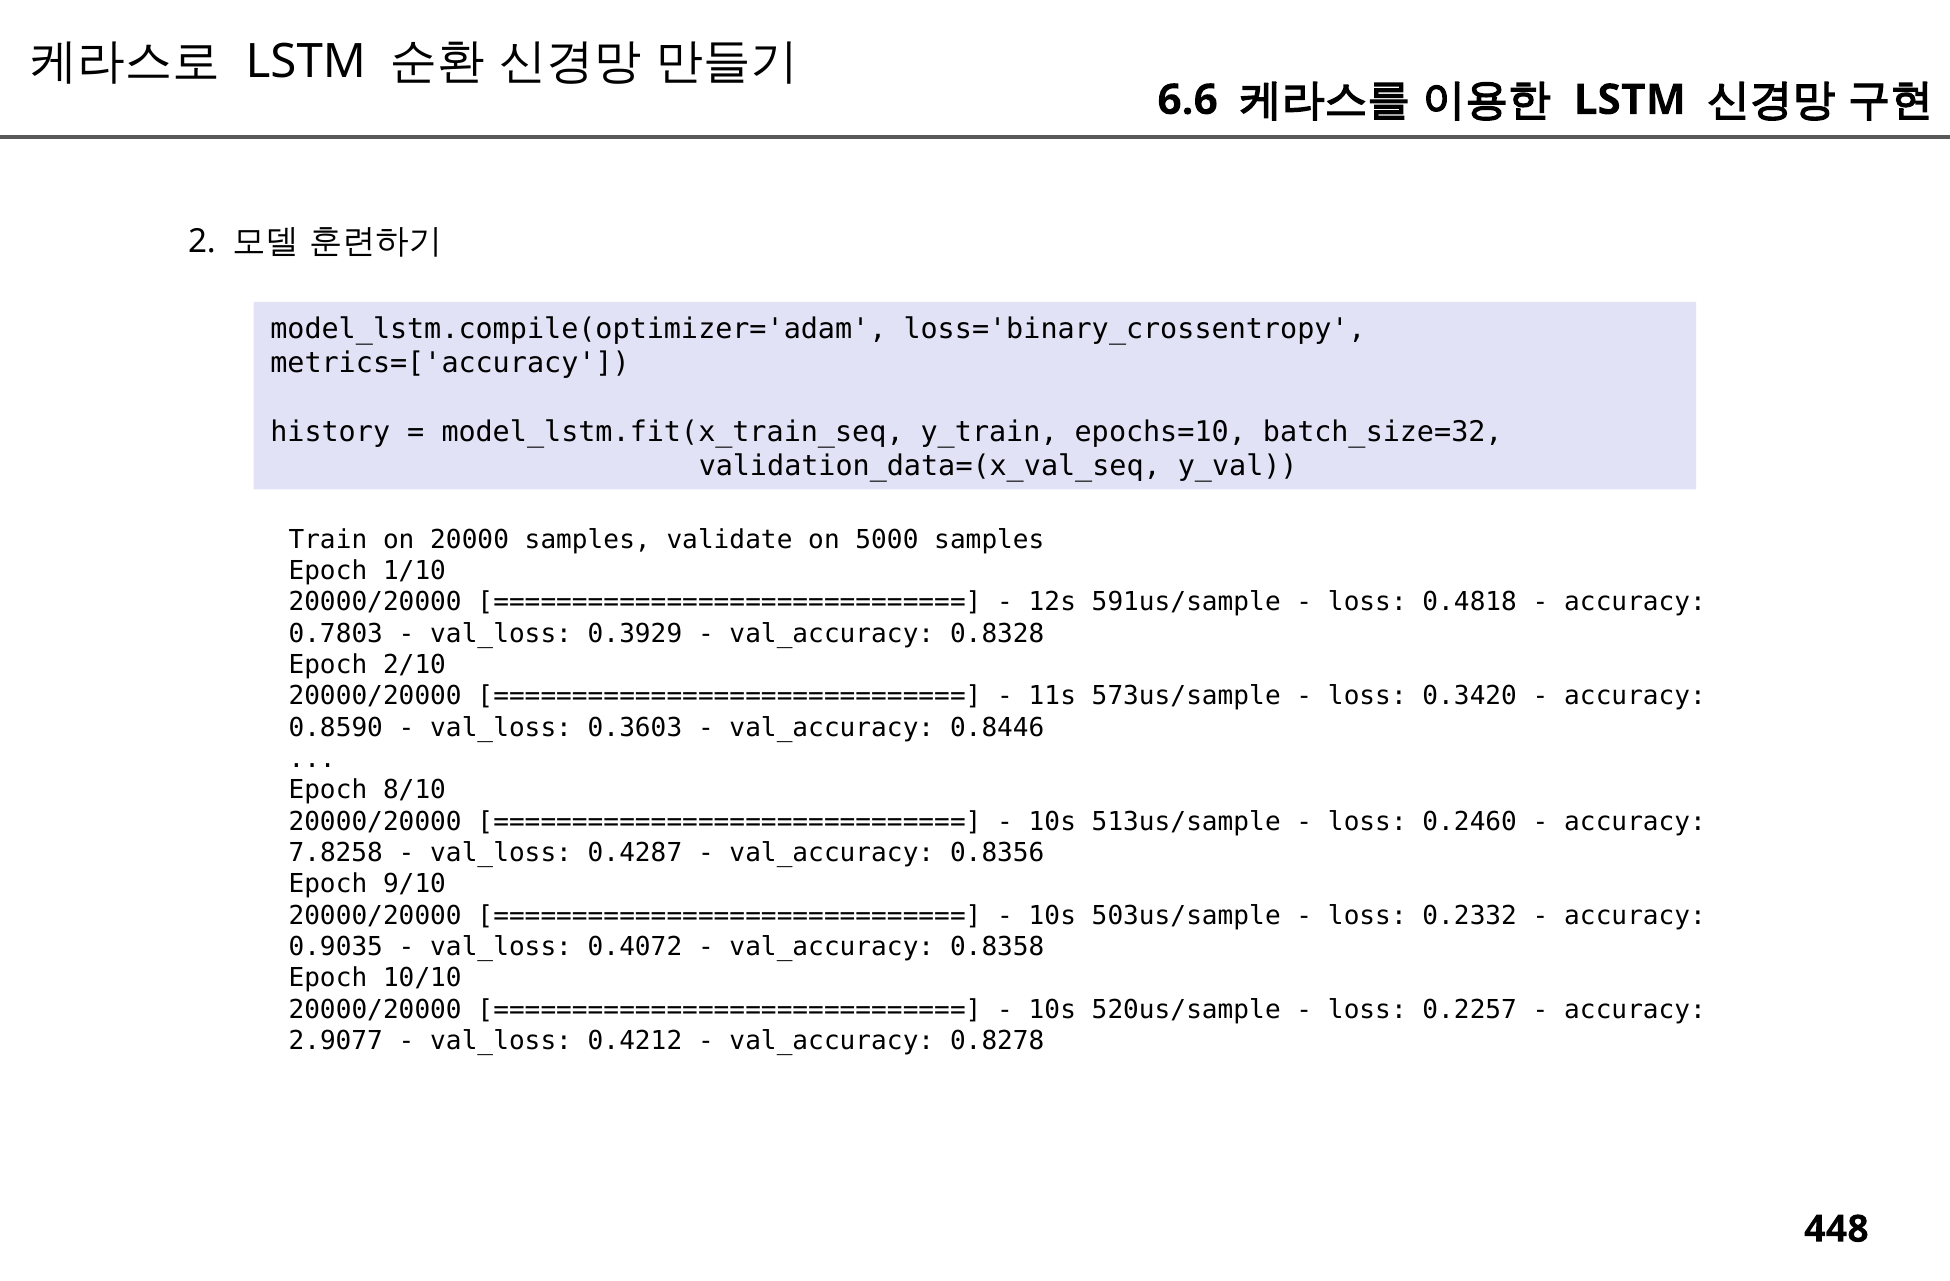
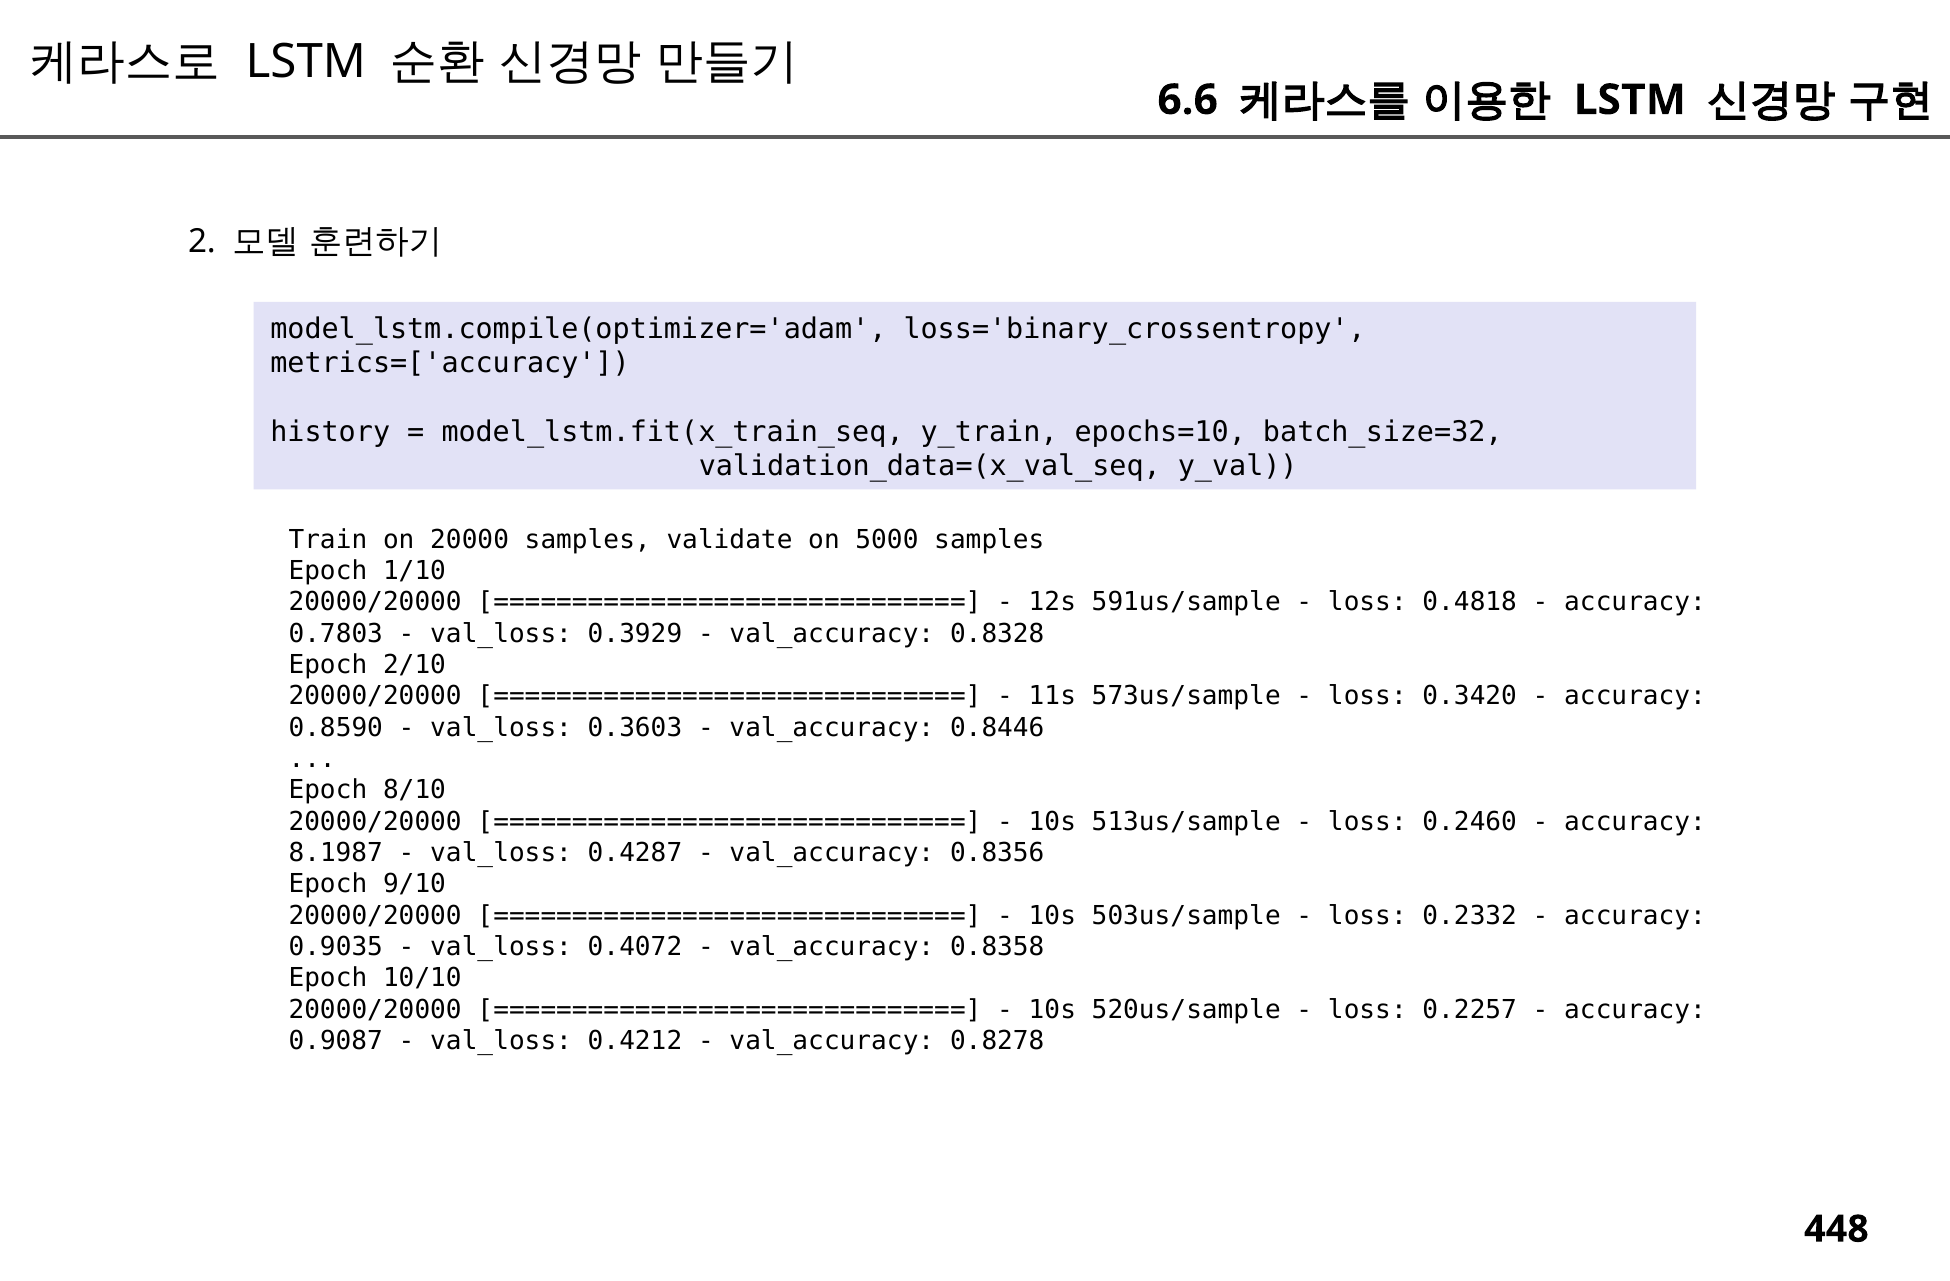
7.8258: 7.8258 -> 8.1987 (336, 853)
2.9077: 2.9077 -> 0.9087 (336, 1041)
